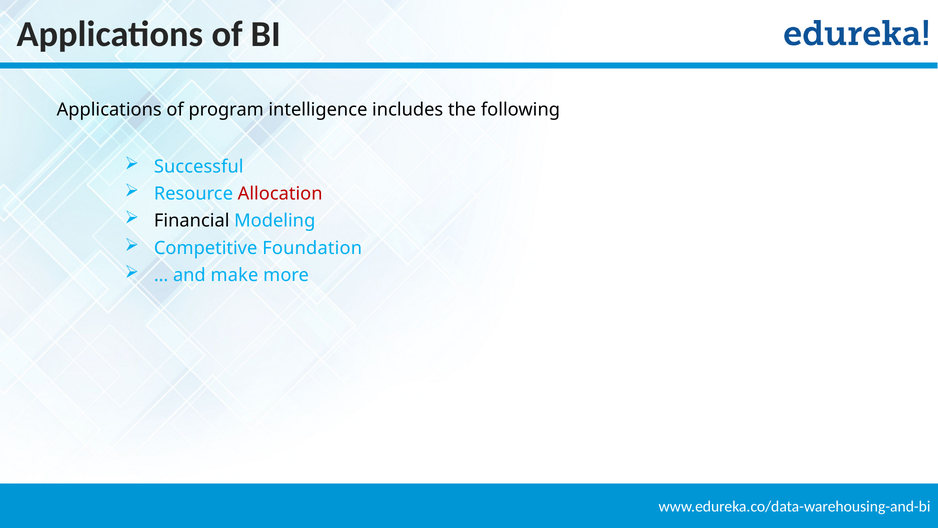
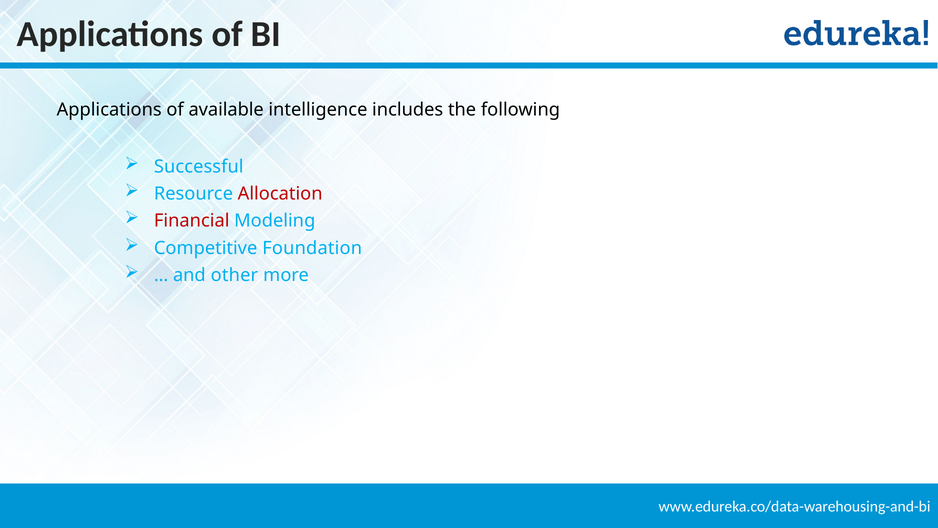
program: program -> available (226, 110)
Financial colour: black -> red (192, 221)
make: make -> other (234, 275)
